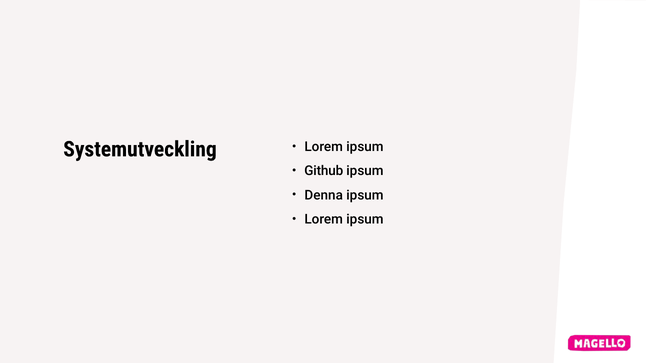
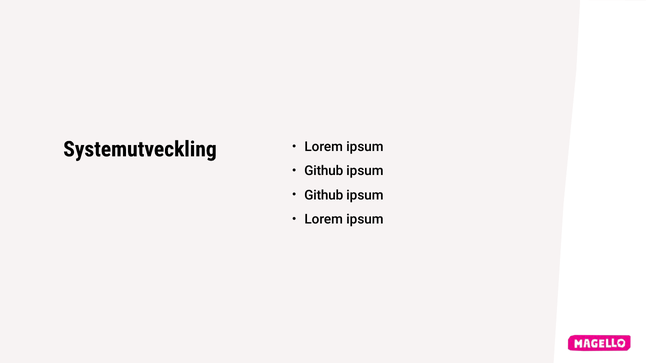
Denna: Denna -> Github (324, 195)
